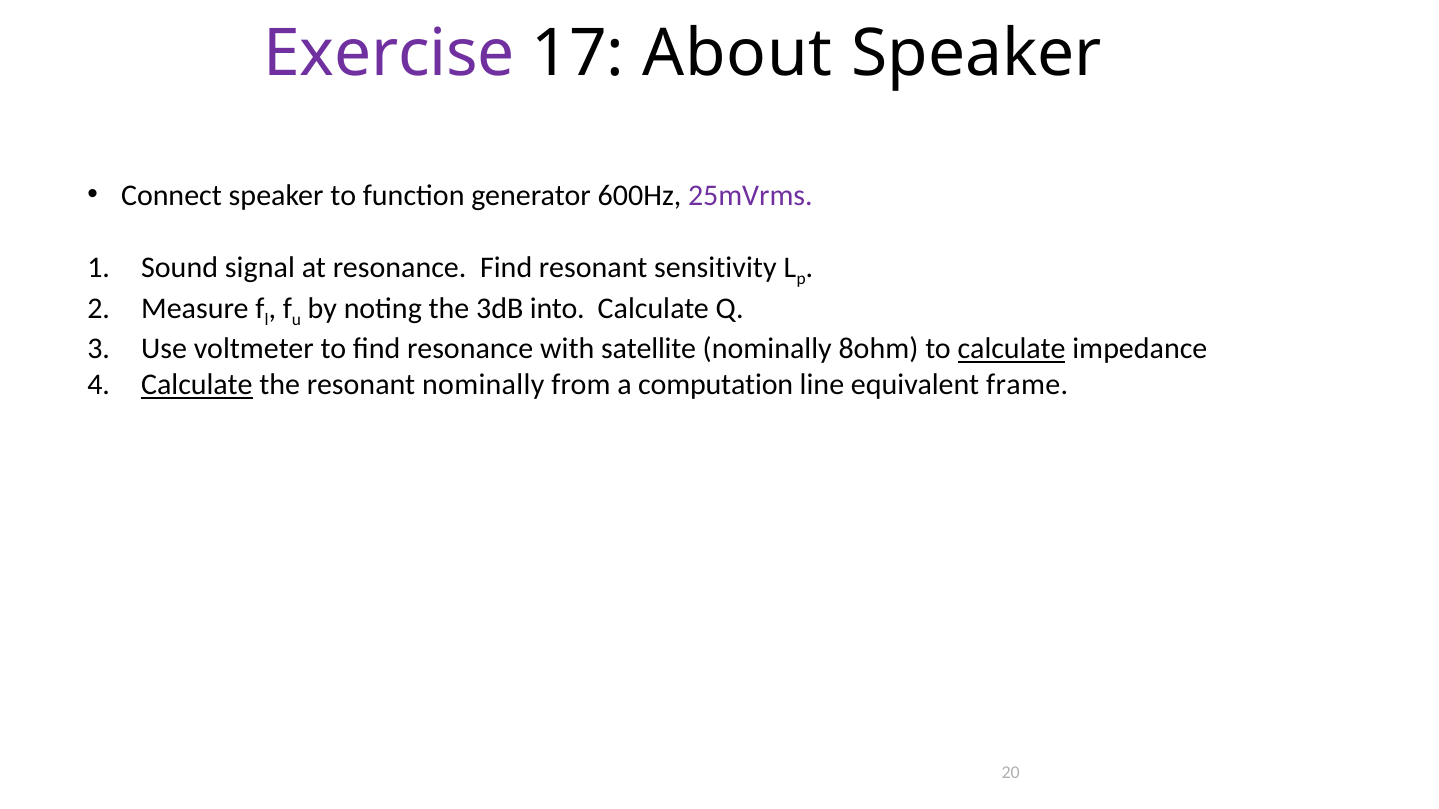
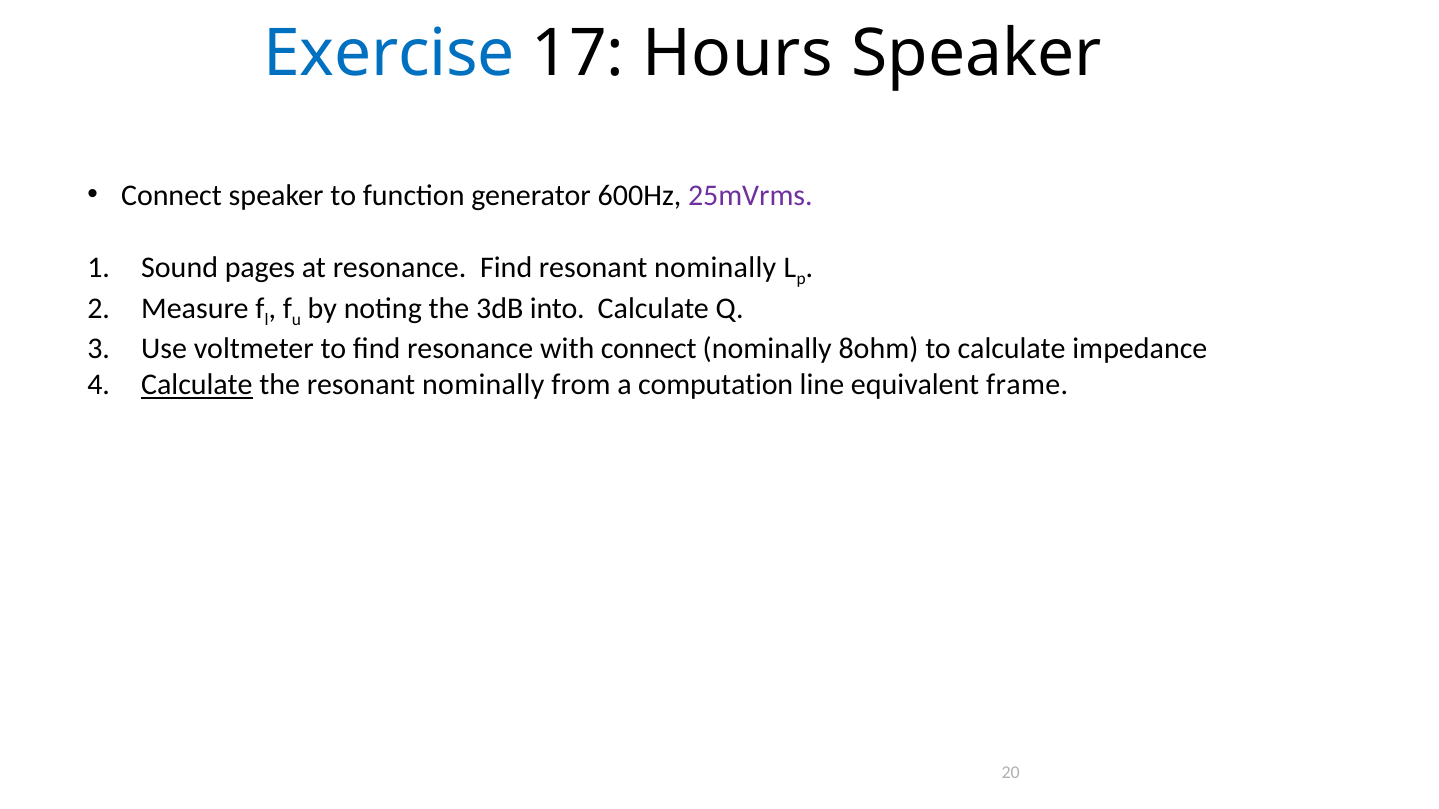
Exercise colour: purple -> blue (389, 54)
About: About -> Hours (738, 54)
signal: signal -> pages (260, 267)
Find resonant sensitivity: sensitivity -> nominally (715, 267)
with satellite: satellite -> connect (649, 349)
calculate underline: present -> none (1012, 349)
